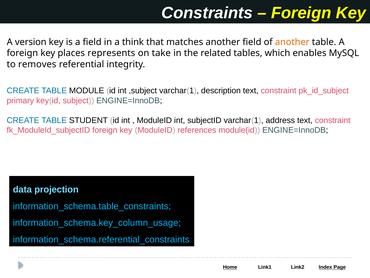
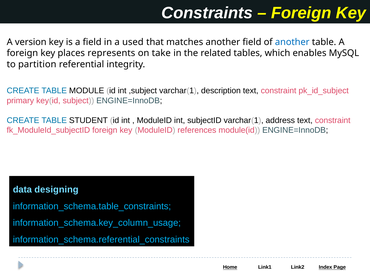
think: think -> used (133, 42)
another colour: orange -> blue (292, 42)
removes: removes -> partition (37, 64)
projection: projection -> designing (56, 189)
